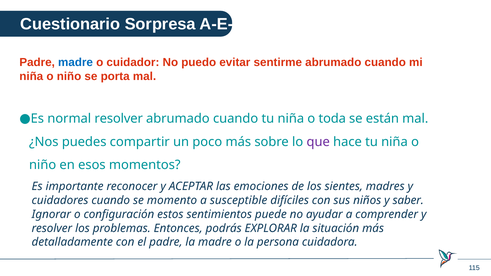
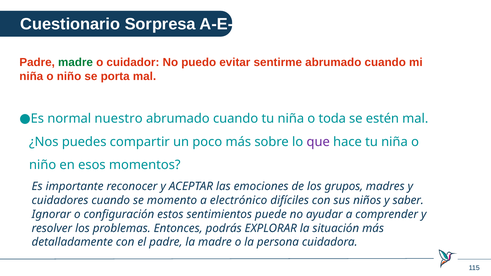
madre colour: blue -> green (75, 62)
normal resolver: resolver -> nuestro (119, 119)
están: están -> estén (382, 119)
sientes: sientes -> grupos (344, 187)
susceptible: susceptible -> electrónico (239, 201)
